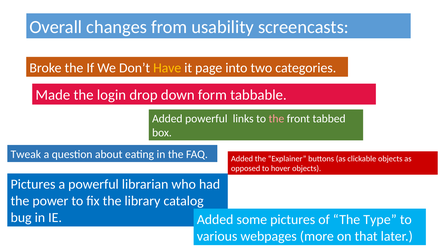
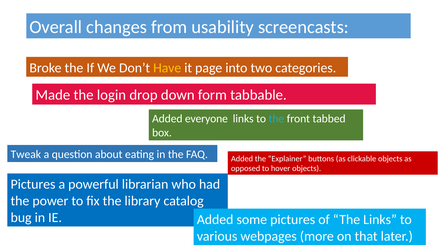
Added powerful: powerful -> everyone (206, 119)
the colour: pink -> light blue (276, 119)
The Type: Type -> Links (380, 219)
